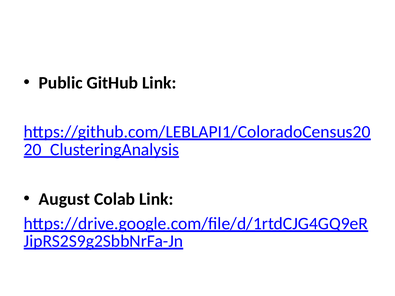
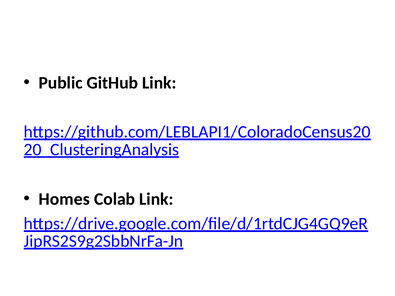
August: August -> Homes (64, 199)
